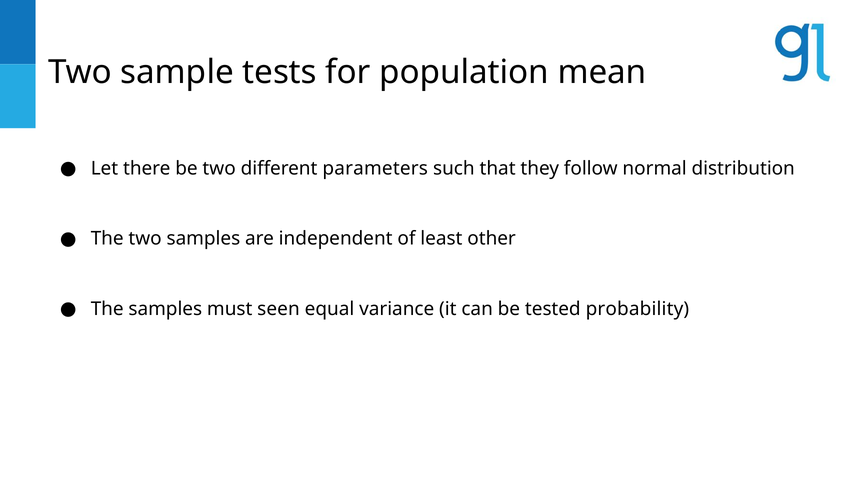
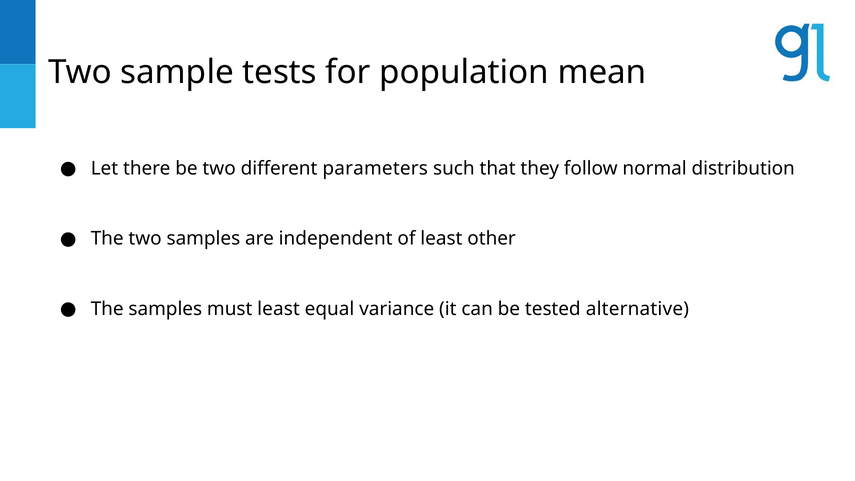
must seen: seen -> least (279, 309)
probability: probability -> alternative (637, 309)
